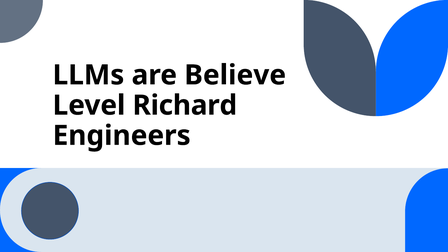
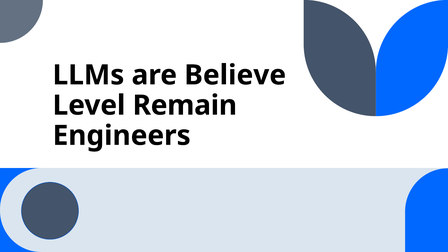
Richard: Richard -> Remain (185, 105)
